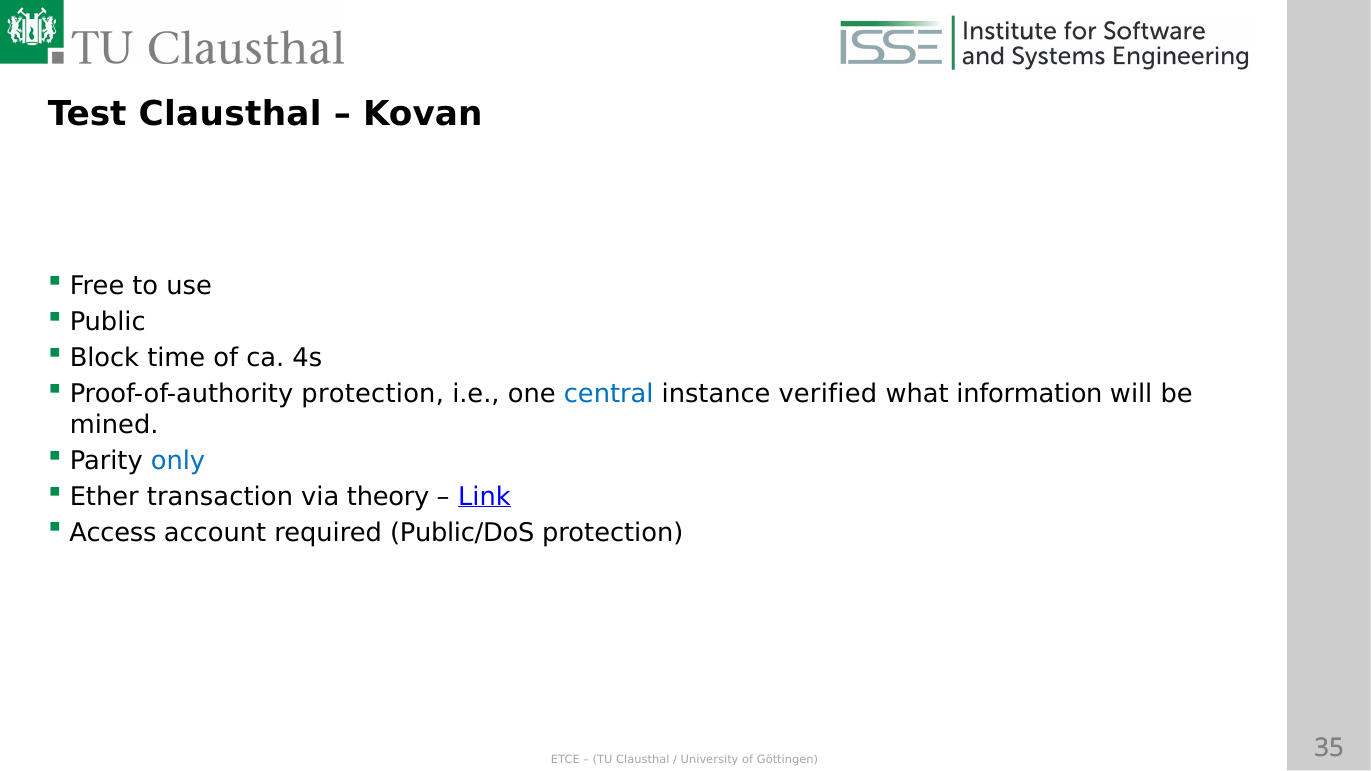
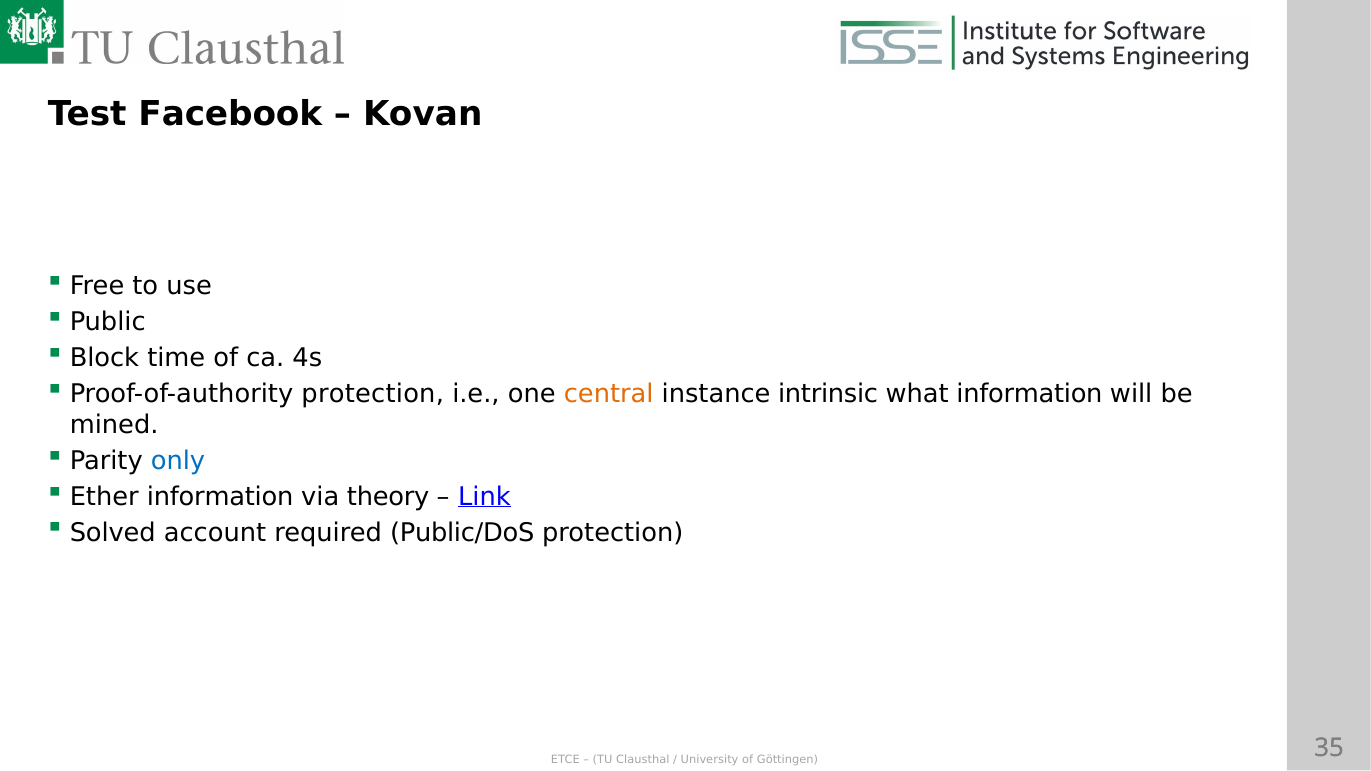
Test Clausthal: Clausthal -> Facebook (230, 114)
central colour: blue -> orange (609, 394)
verified: verified -> intrinsic (828, 394)
Ether transaction: transaction -> information (220, 497)
Access: Access -> Solved (113, 533)
